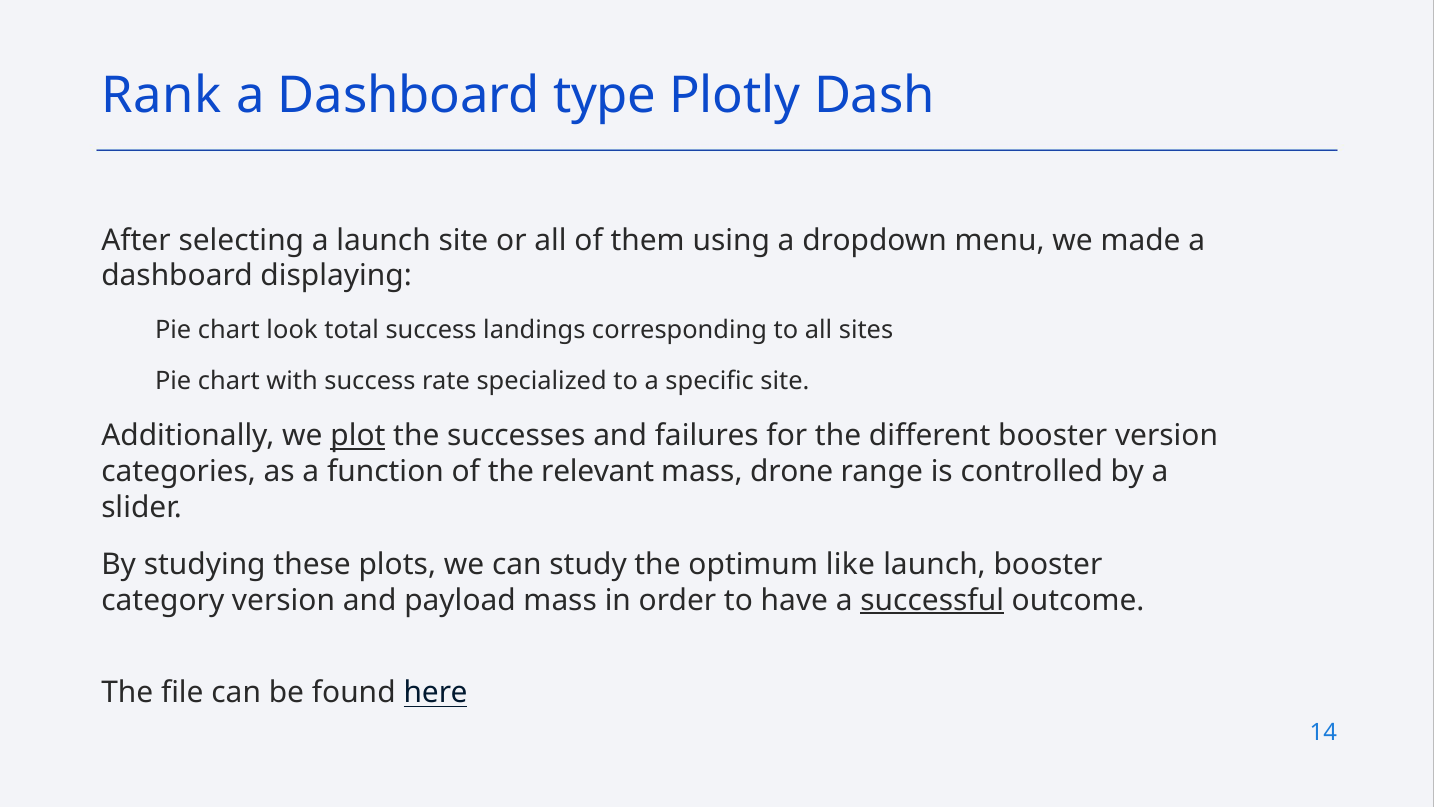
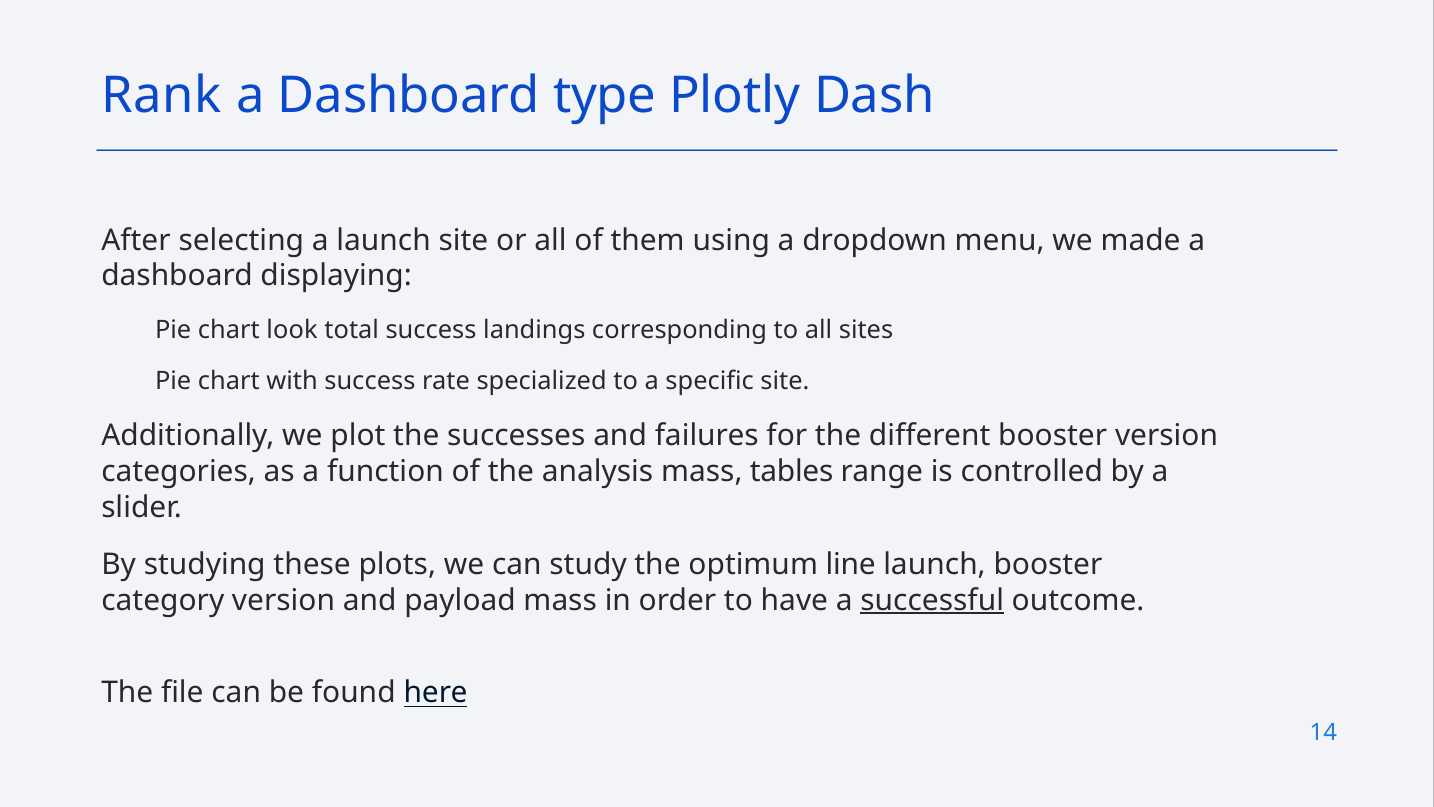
plot underline: present -> none (358, 436)
relevant: relevant -> analysis (598, 471)
drone: drone -> tables (792, 471)
like: like -> line (851, 564)
